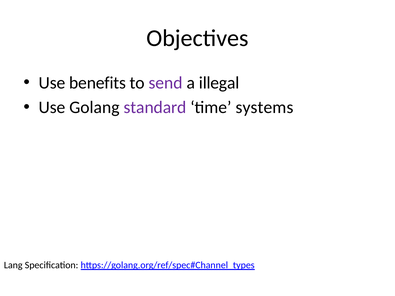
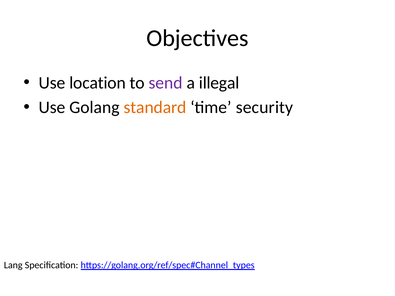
benefits: benefits -> location (98, 83)
standard colour: purple -> orange (155, 107)
systems: systems -> security (264, 107)
